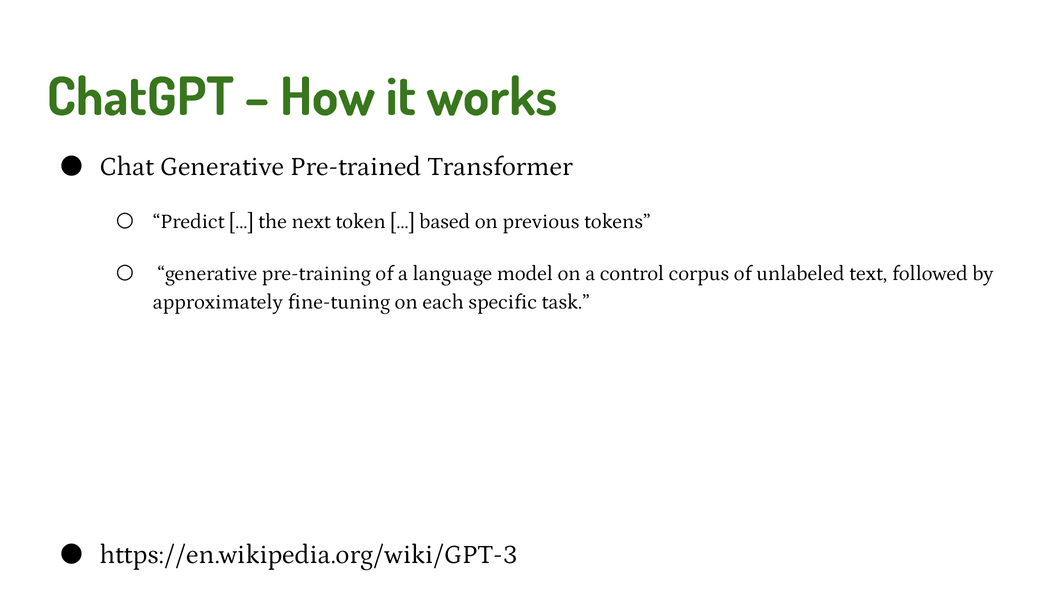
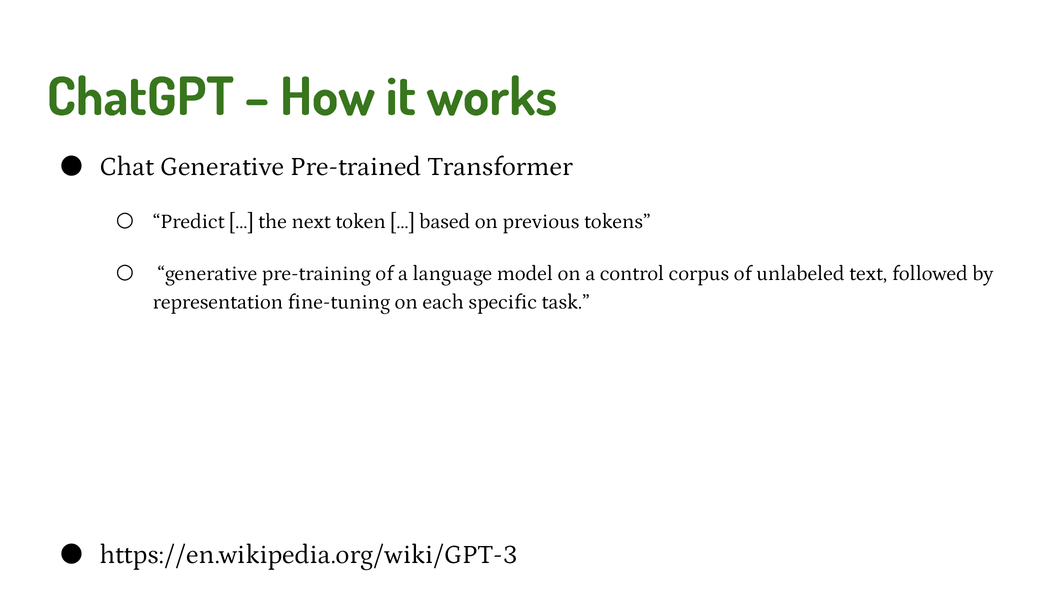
approximately: approximately -> representation (218, 302)
